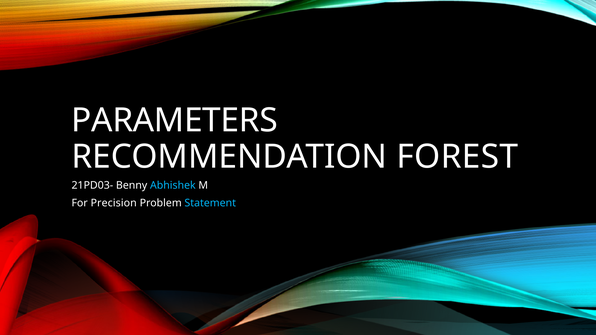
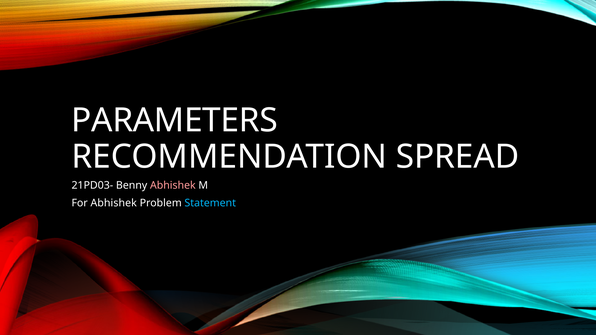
FOREST: FOREST -> SPREAD (458, 157)
Abhishek colour: light blue -> pink (173, 185)
For Precision: Precision -> Abhishek (114, 203)
